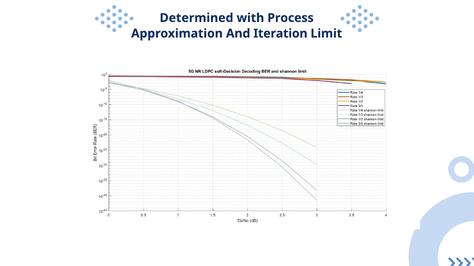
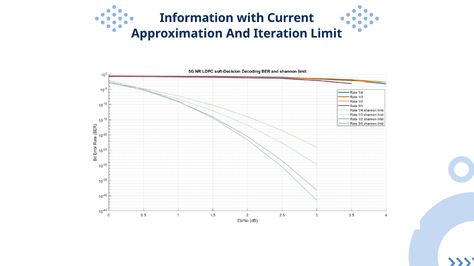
Determined: Determined -> Information (197, 18)
Process: Process -> Current (291, 18)
